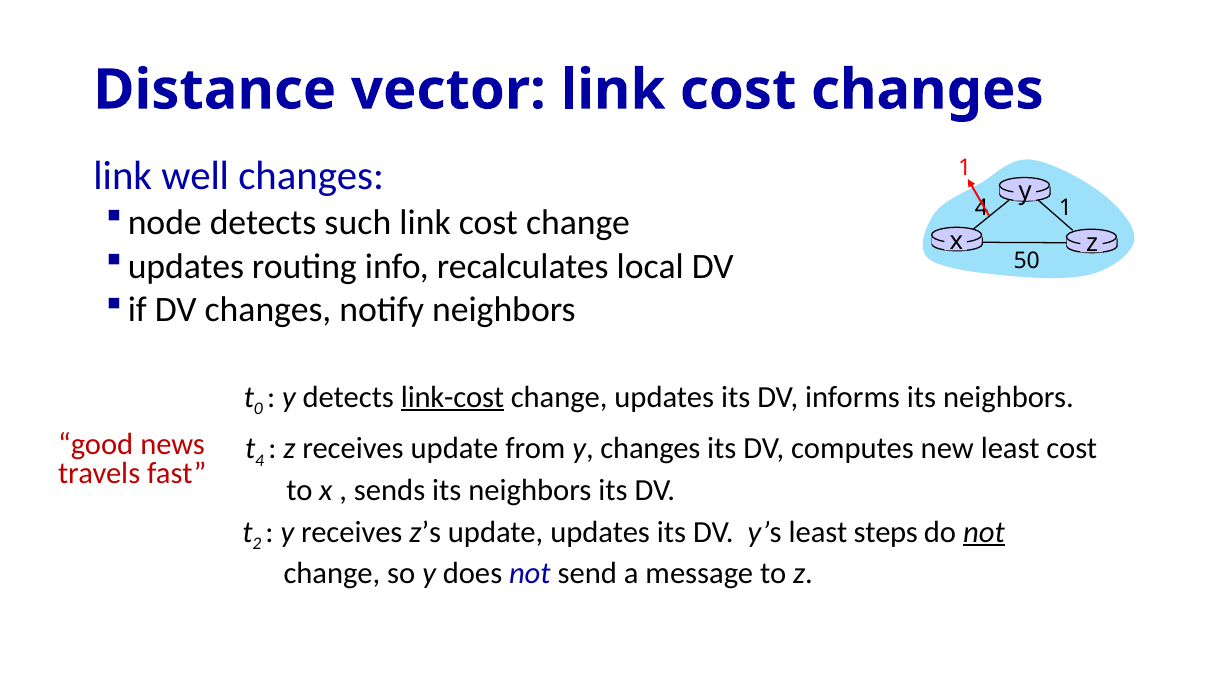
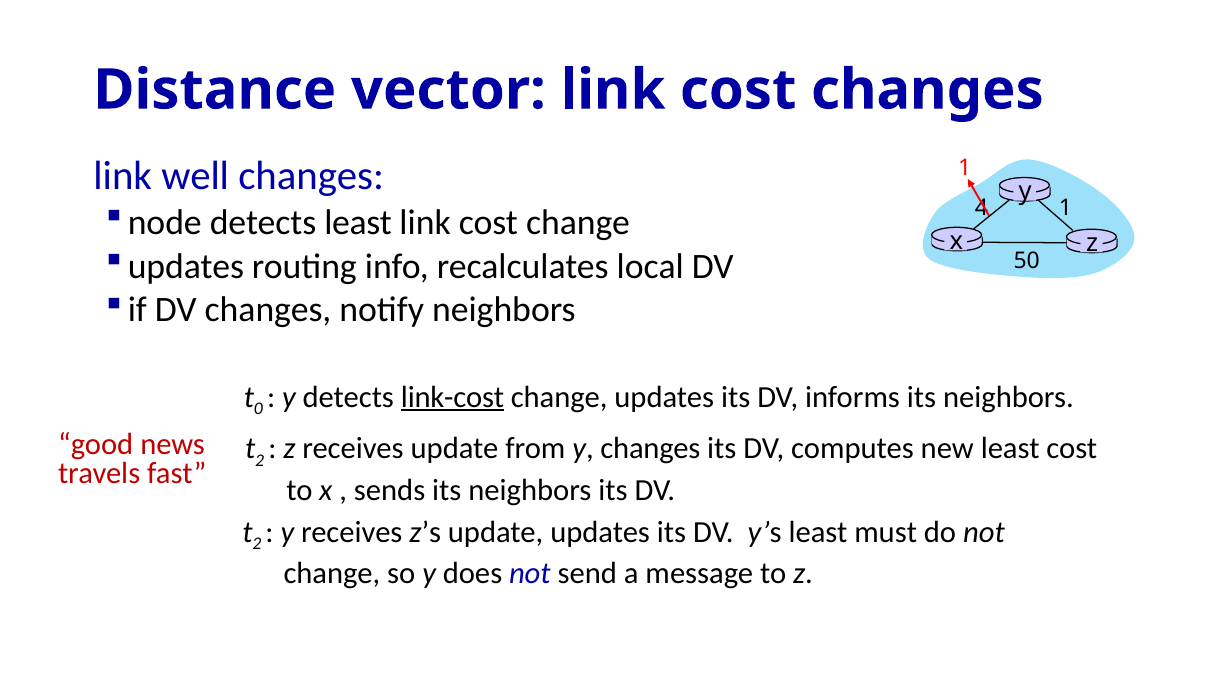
detects such: such -> least (358, 223)
4: 4 -> 2 (260, 460)
steps: steps -> must (886, 532)
not underline: present -> none (984, 532)
